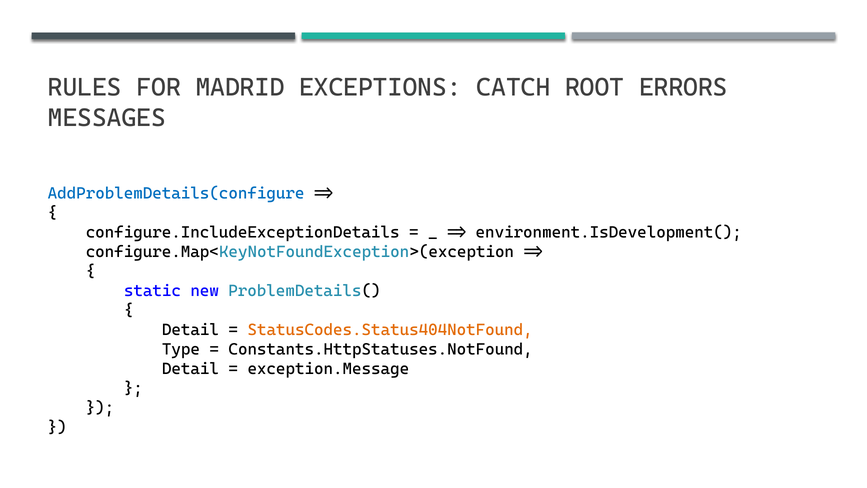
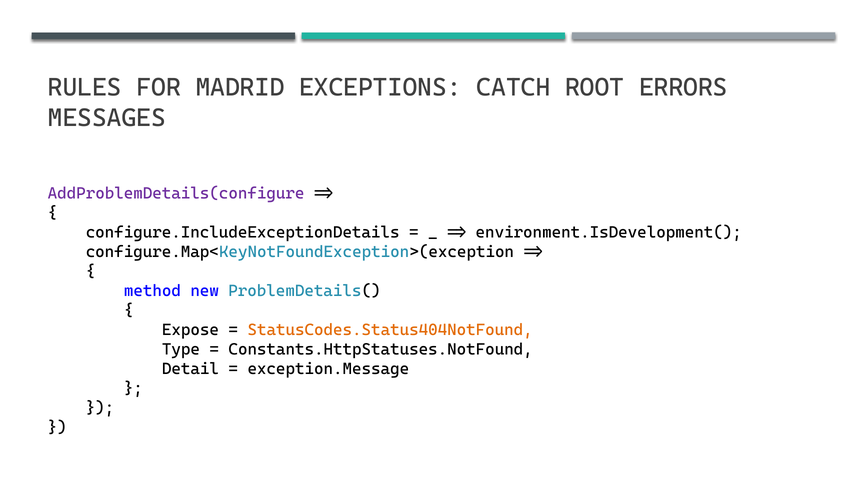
AddProblemDetails(configure colour: blue -> purple (176, 193)
static: static -> method (152, 291)
Detail: Detail -> Expose (190, 330)
